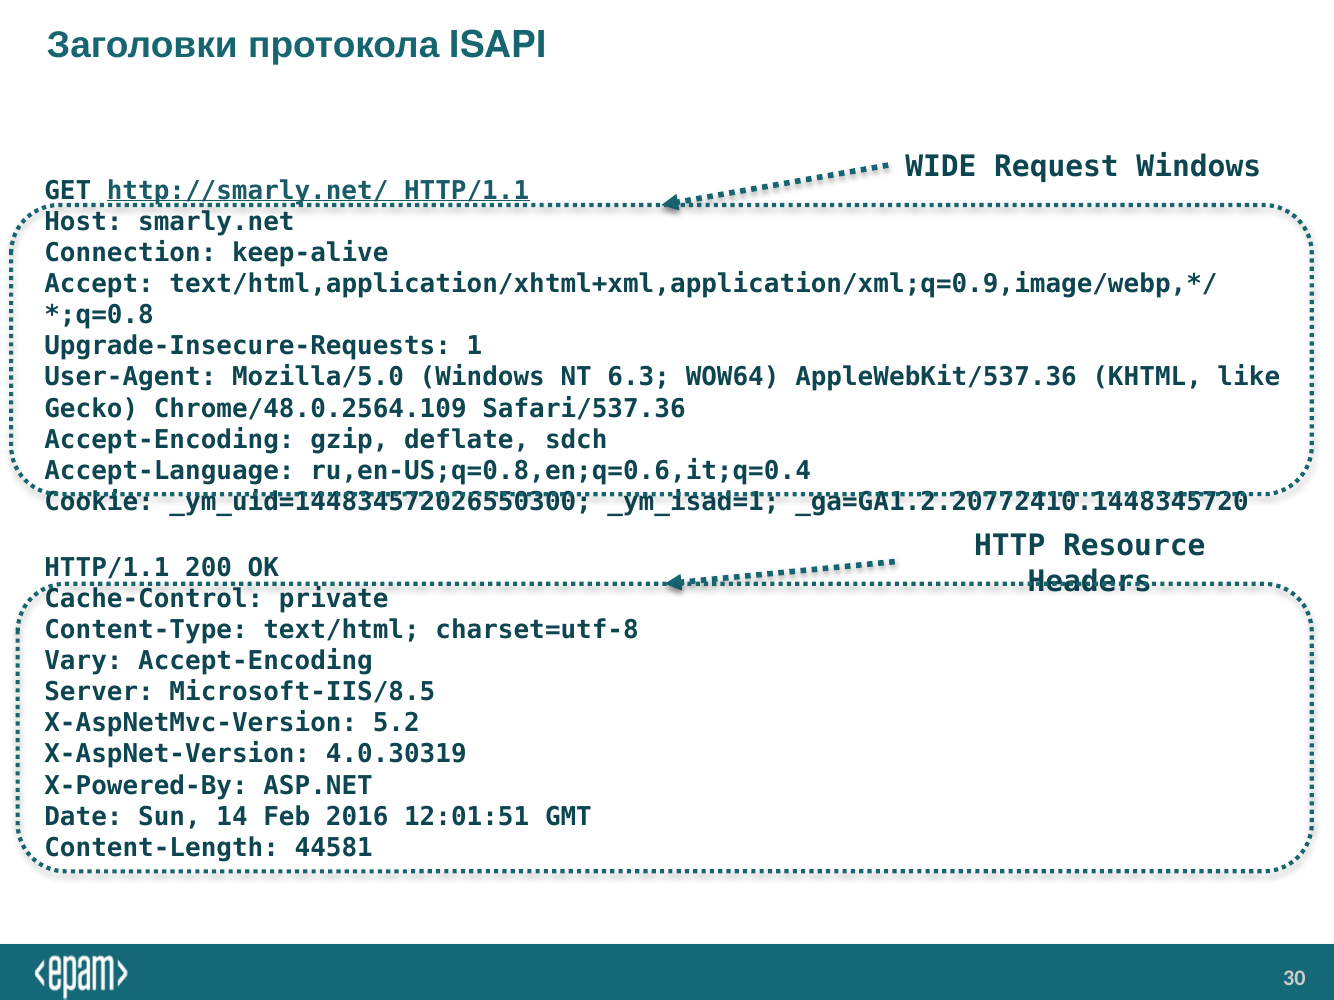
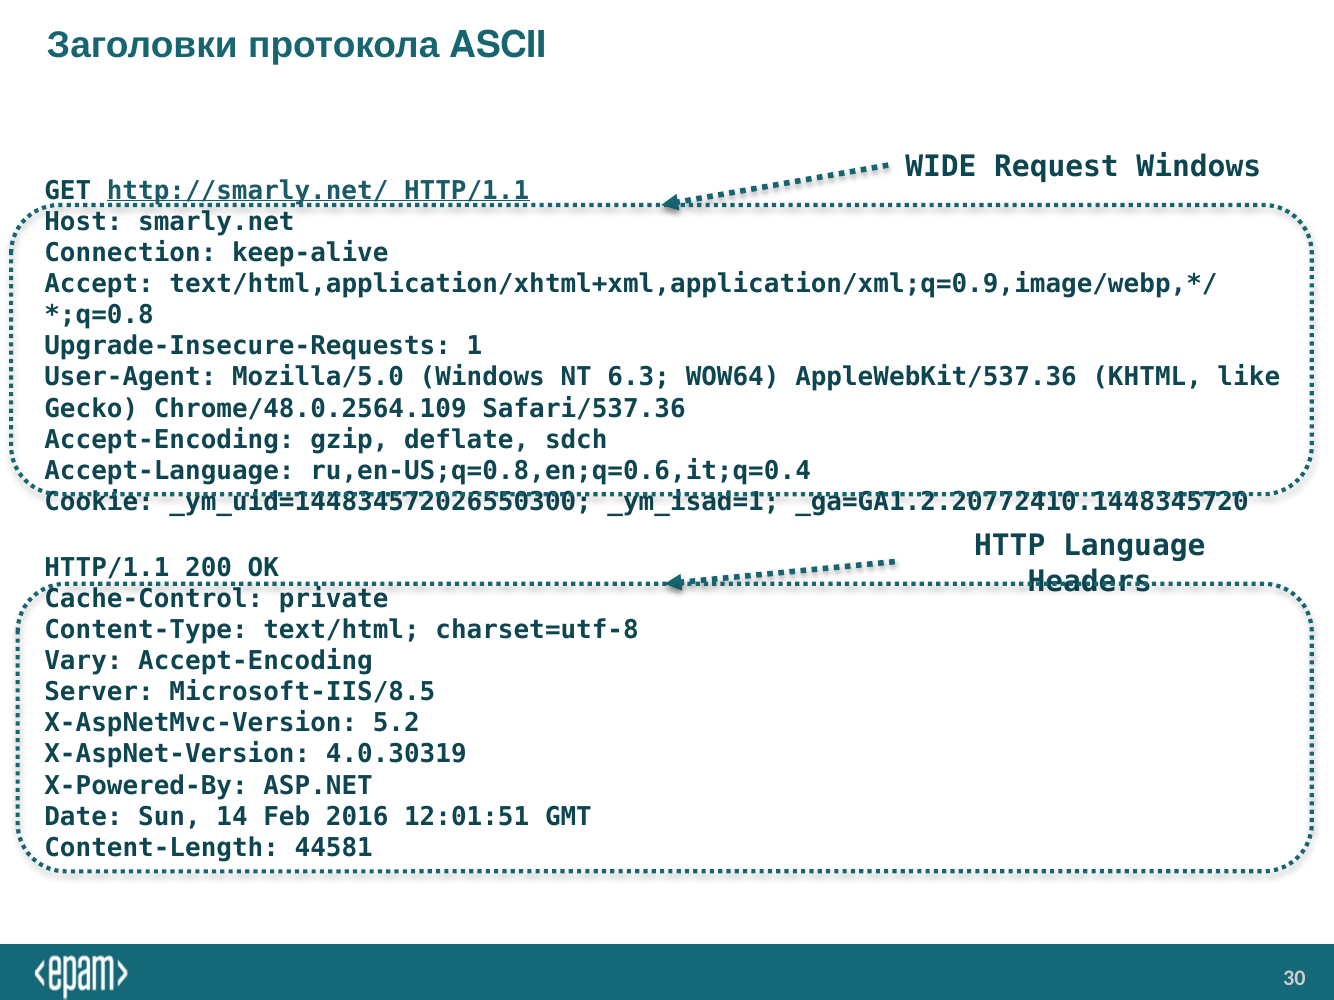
ISAPI: ISAPI -> ASCII (498, 45)
Resource: Resource -> Language (1134, 546)
